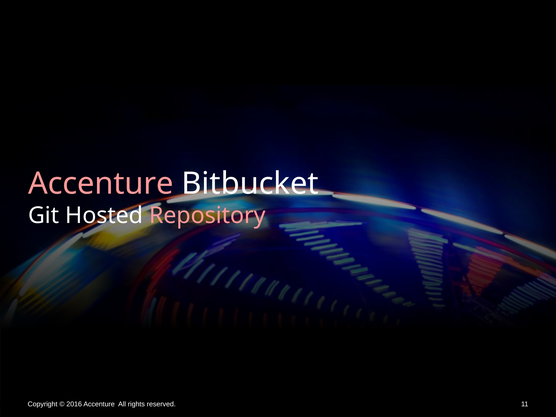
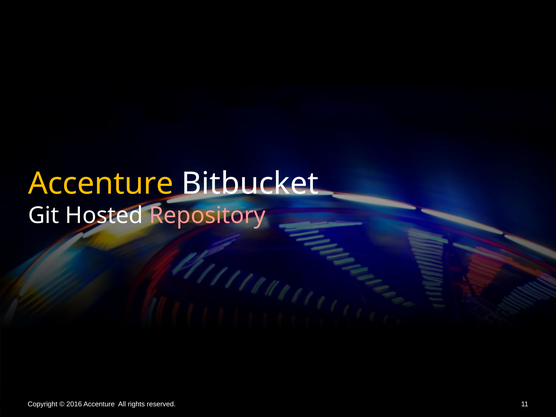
Accenture colour: pink -> yellow (101, 184)
